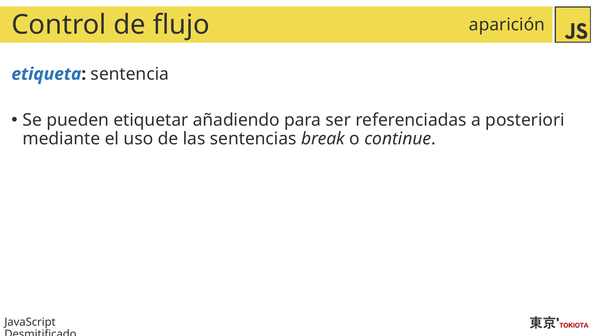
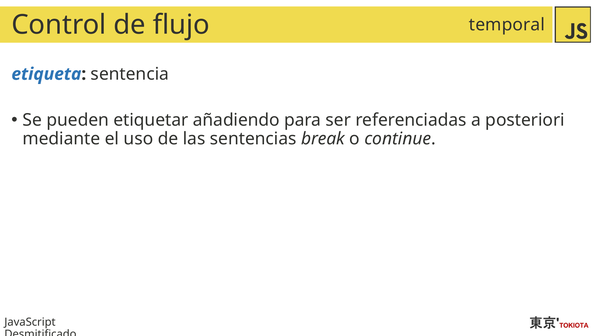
aparición: aparición -> temporal (507, 25)
